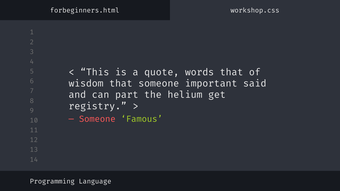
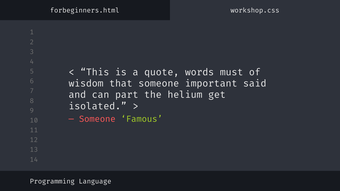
words that: that -> must (232, 72)
registry: registry -> isolated (98, 106)
